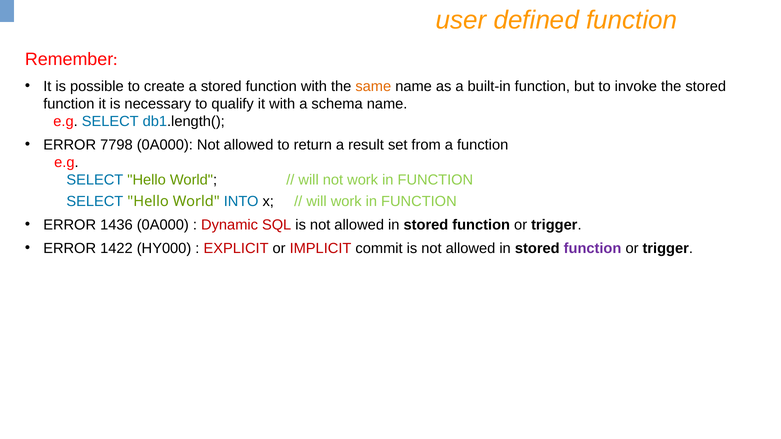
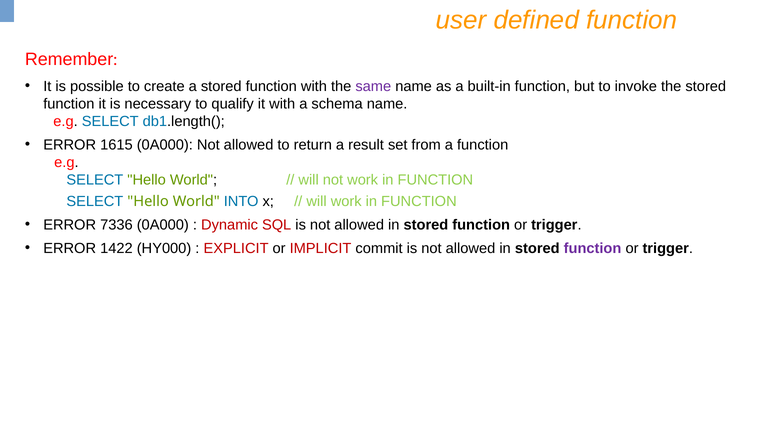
same colour: orange -> purple (373, 86)
7798: 7798 -> 1615 (116, 145)
1436: 1436 -> 7336 (116, 225)
